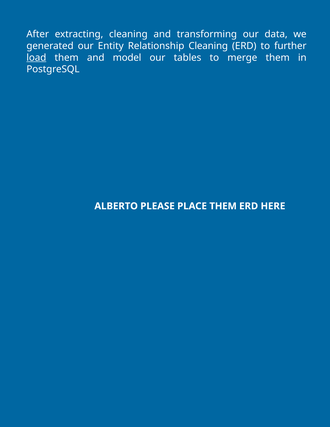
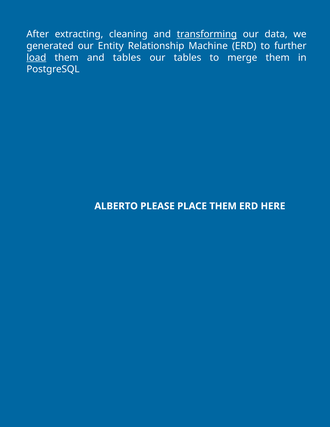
transforming underline: none -> present (207, 34)
Relationship Cleaning: Cleaning -> Machine (208, 46)
and model: model -> tables (127, 58)
